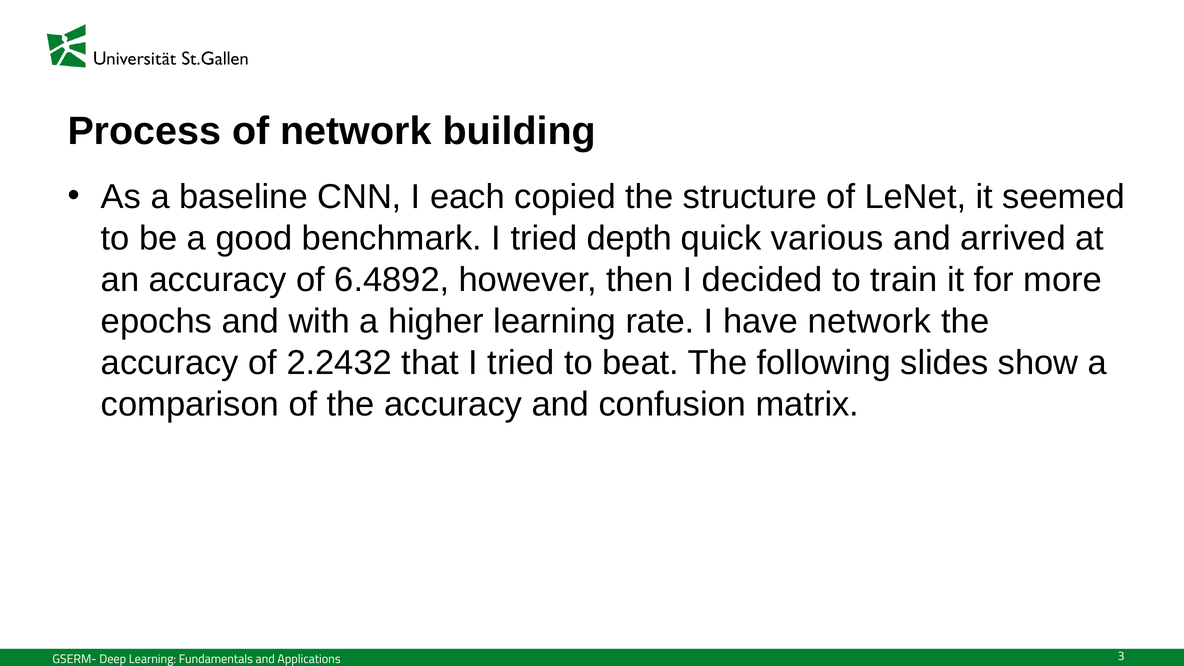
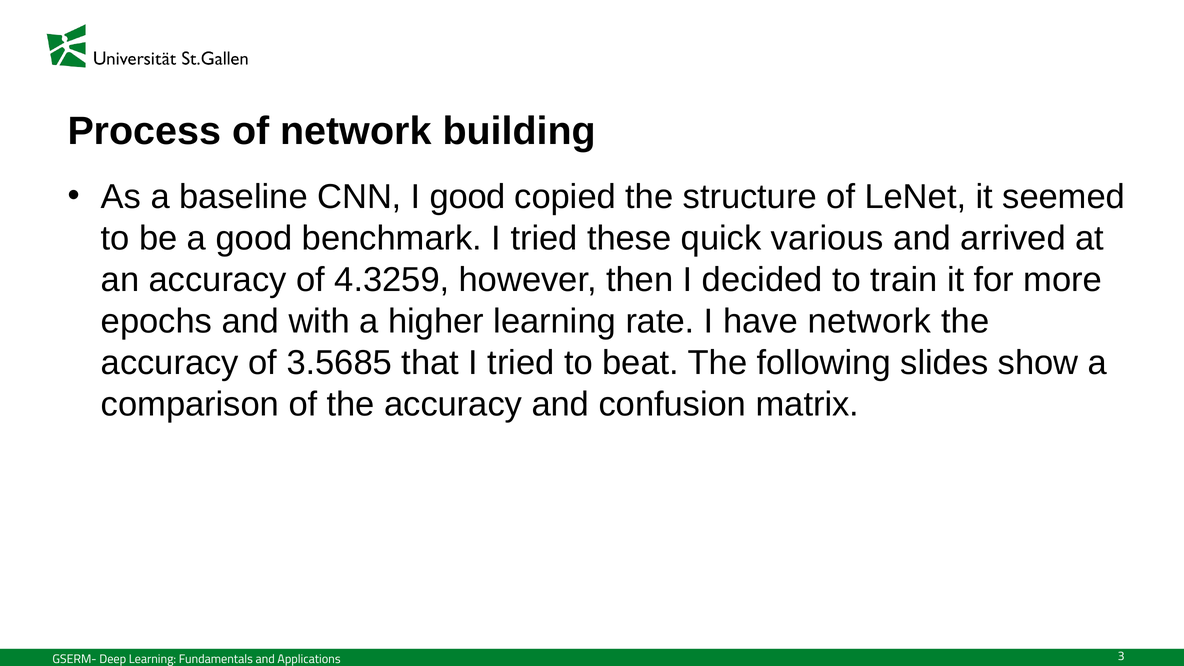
I each: each -> good (468, 197)
depth: depth -> these (629, 238)
6.4892: 6.4892 -> 4.3259 (392, 280)
2.2432: 2.2432 -> 3.5685 (339, 363)
